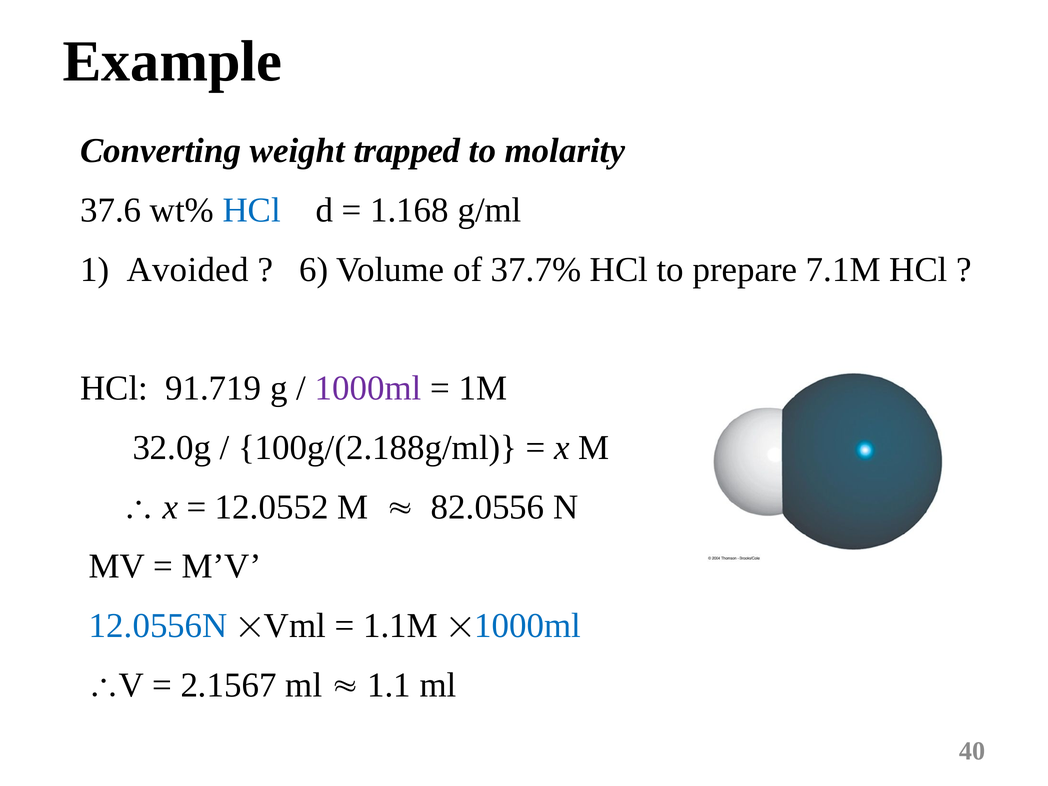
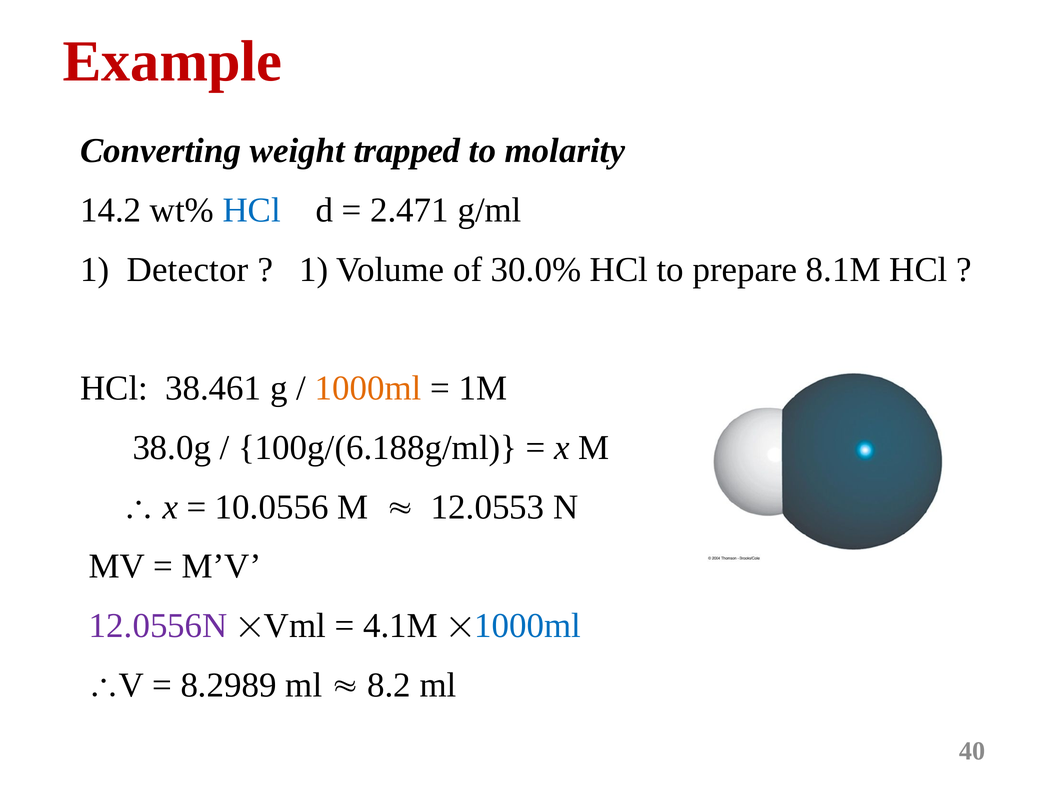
Example colour: black -> red (172, 62)
37.6: 37.6 -> 14.2 (111, 210)
1.168: 1.168 -> 2.471 (410, 210)
Avoided: Avoided -> Detector (188, 270)
6: 6 -> 1 (314, 270)
37.7%: 37.7% -> 30.0% (536, 270)
7.1M: 7.1M -> 8.1M (843, 270)
91.719: 91.719 -> 38.461 (213, 388)
1000ml colour: purple -> orange (368, 388)
32.0g: 32.0g -> 38.0g (172, 448)
100g/(2.188g/ml: 100g/(2.188g/ml -> 100g/(6.188g/ml (378, 448)
12.0552: 12.0552 -> 10.0556 (272, 507)
82.0556: 82.0556 -> 12.0553 (488, 507)
12.0556N colour: blue -> purple (158, 626)
1.1M: 1.1M -> 4.1M (400, 626)
2.1567: 2.1567 -> 8.2989 (229, 685)
1.1: 1.1 -> 8.2 (389, 685)
